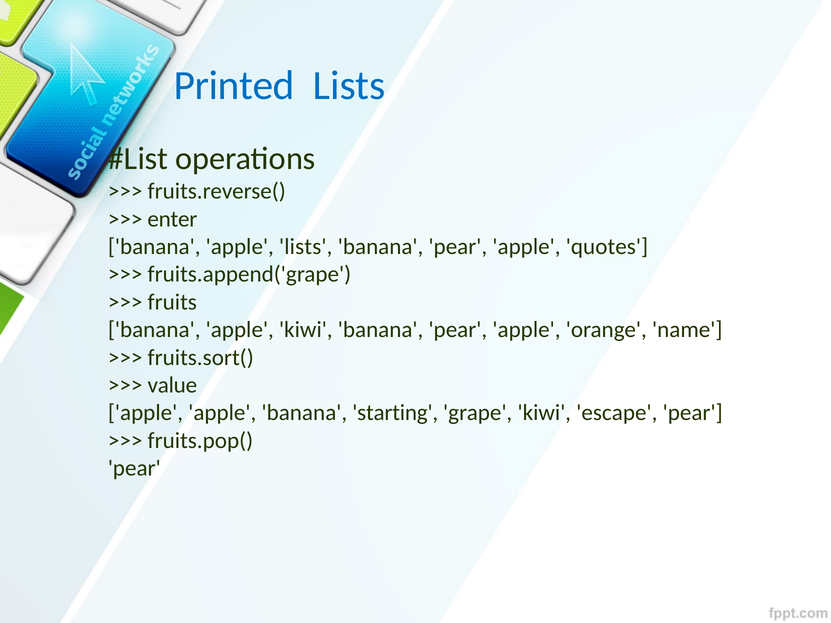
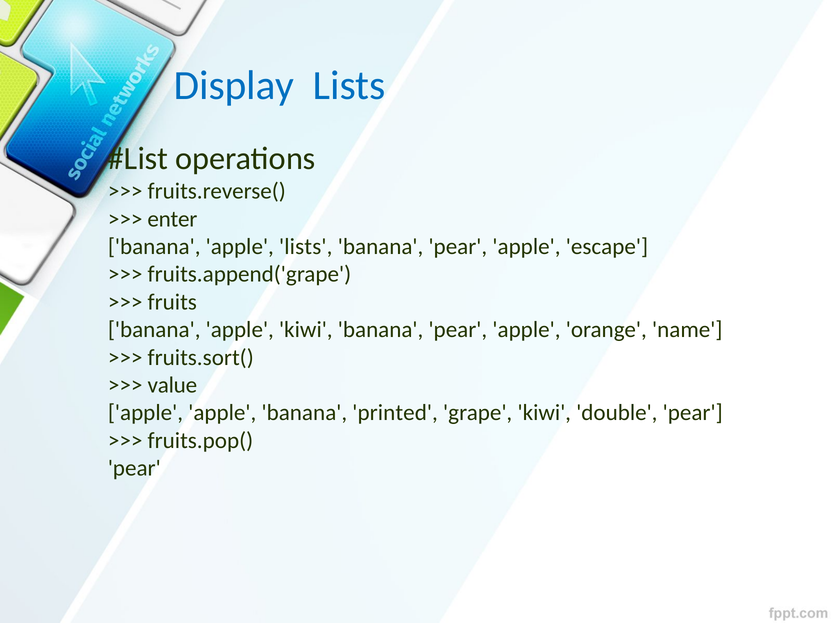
Printed: Printed -> Display (234, 85)
quotes: quotes -> escape (607, 247)
starting: starting -> printed (395, 413)
escape: escape -> double (617, 413)
